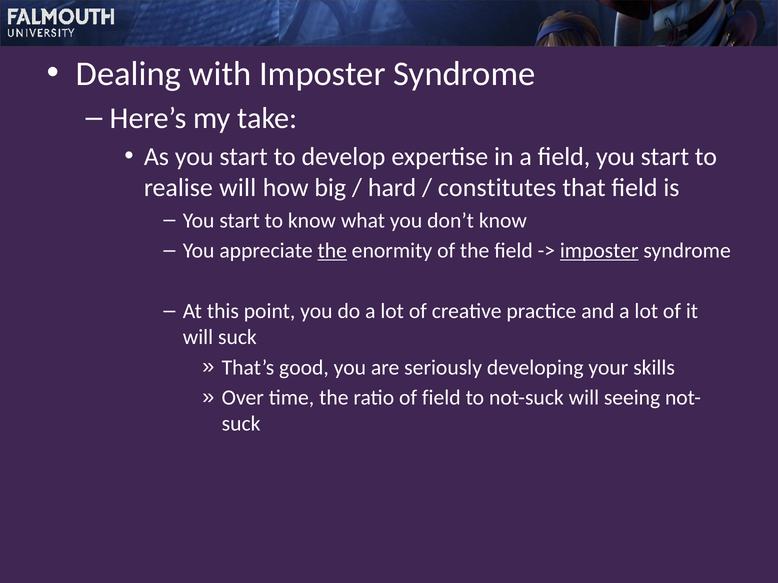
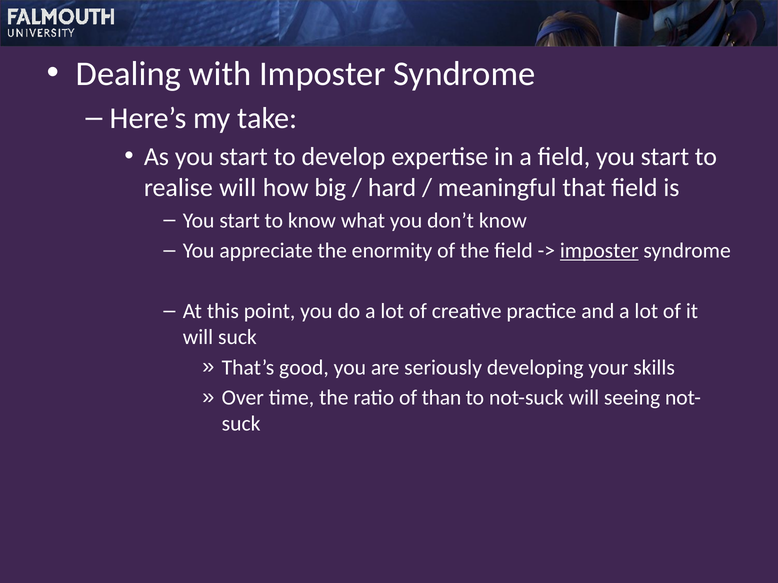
constitutes: constitutes -> meaningful (497, 188)
the underline: present -> none (332, 251)
of field: field -> than (441, 398)
